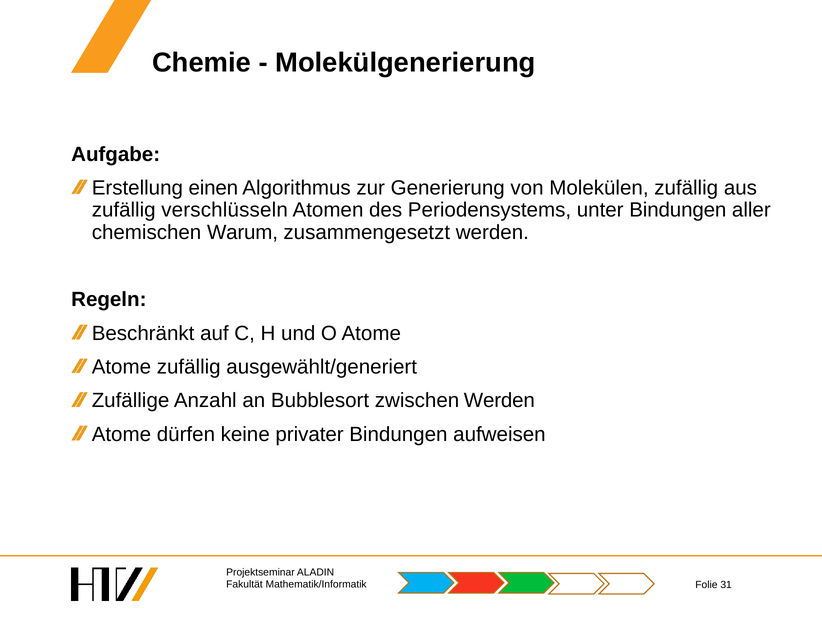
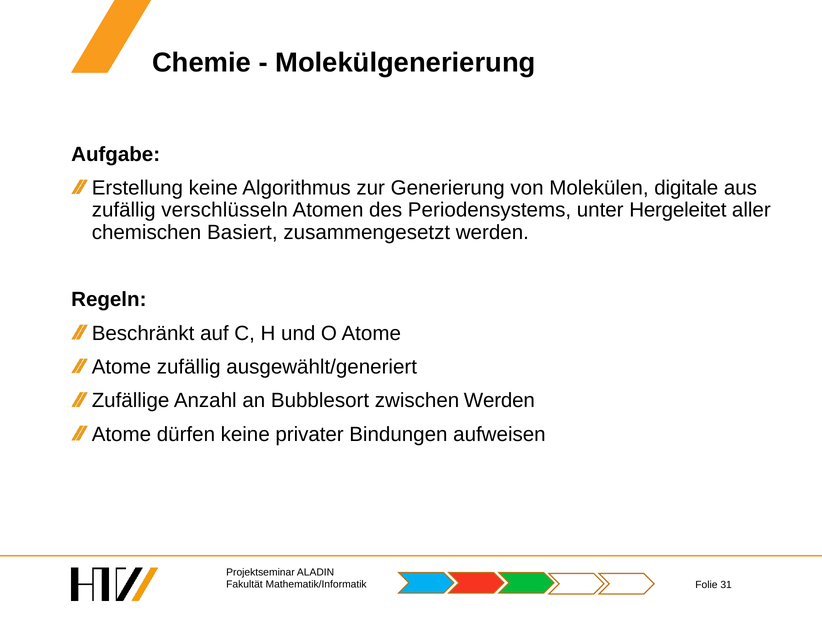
Erstellung einen: einen -> keine (213, 188)
Molekülen zufällig: zufällig -> digitale (686, 188)
unter Bindungen: Bindungen -> Hergeleitet (678, 210)
Warum: Warum -> Basiert (242, 232)
